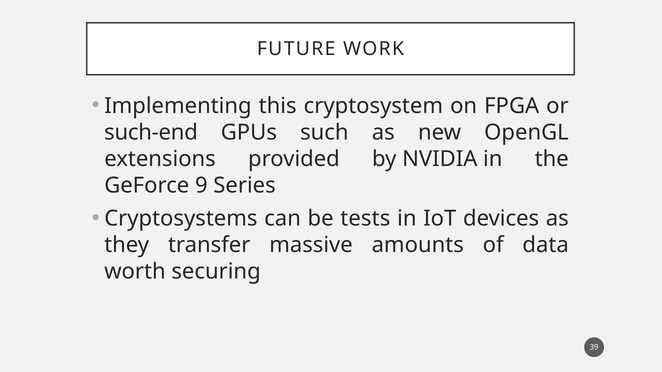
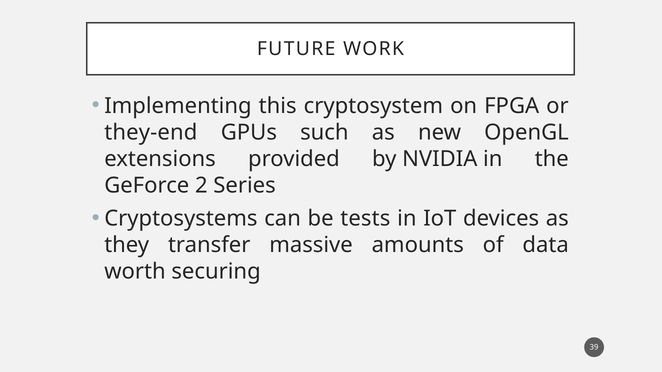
such-end: such-end -> they-end (151, 132)
9: 9 -> 2 (201, 185)
